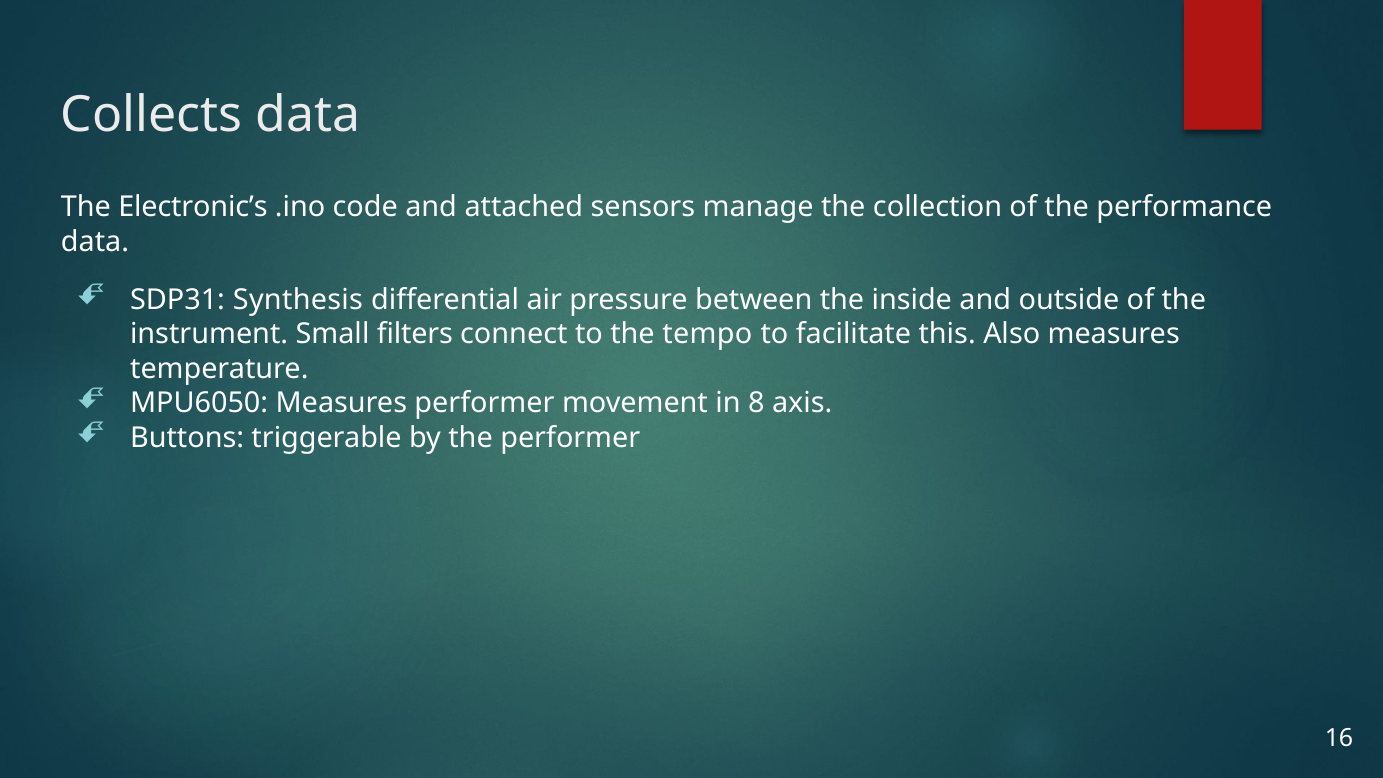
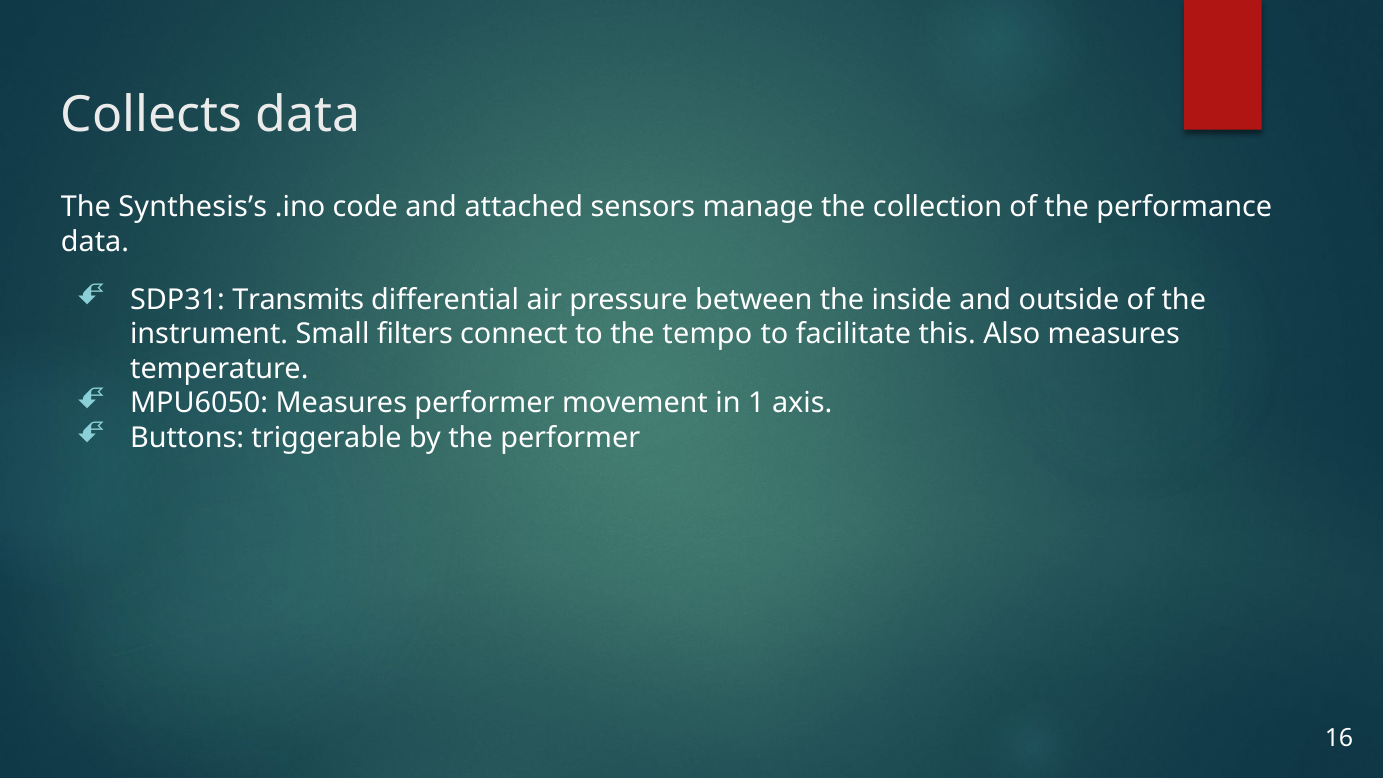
Electronic’s: Electronic’s -> Synthesis’s (193, 207)
Synthesis: Synthesis -> Transmits (298, 300)
8: 8 -> 1 (756, 403)
